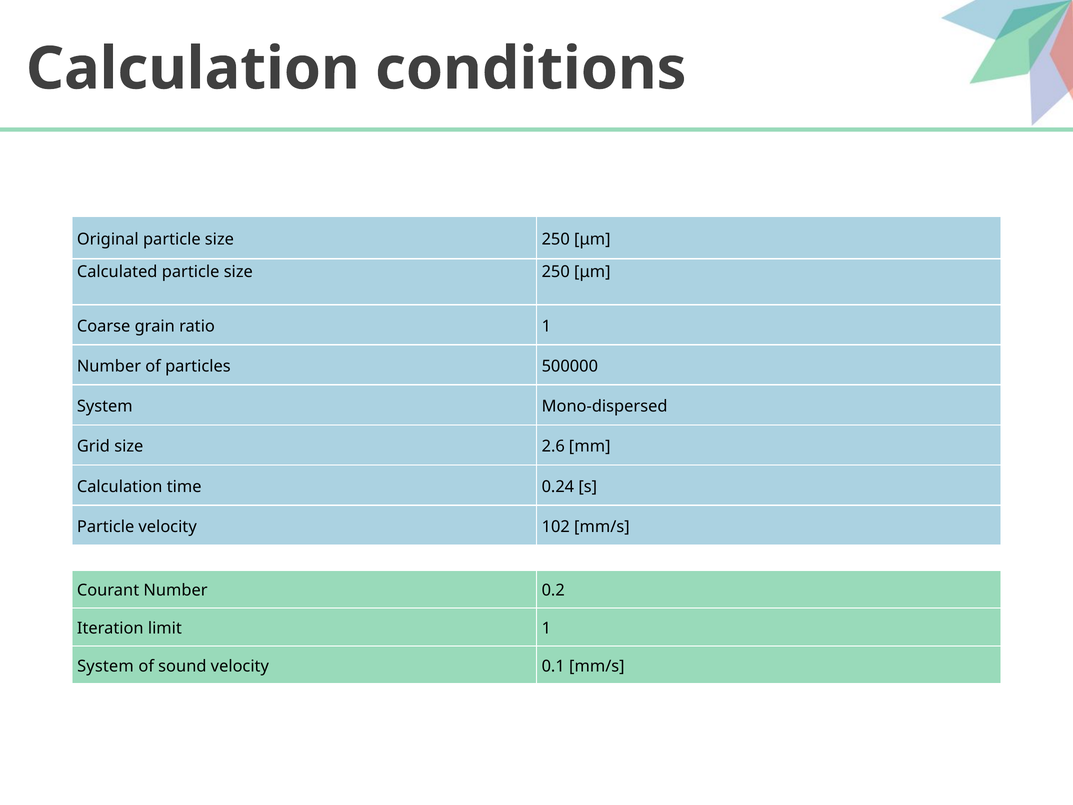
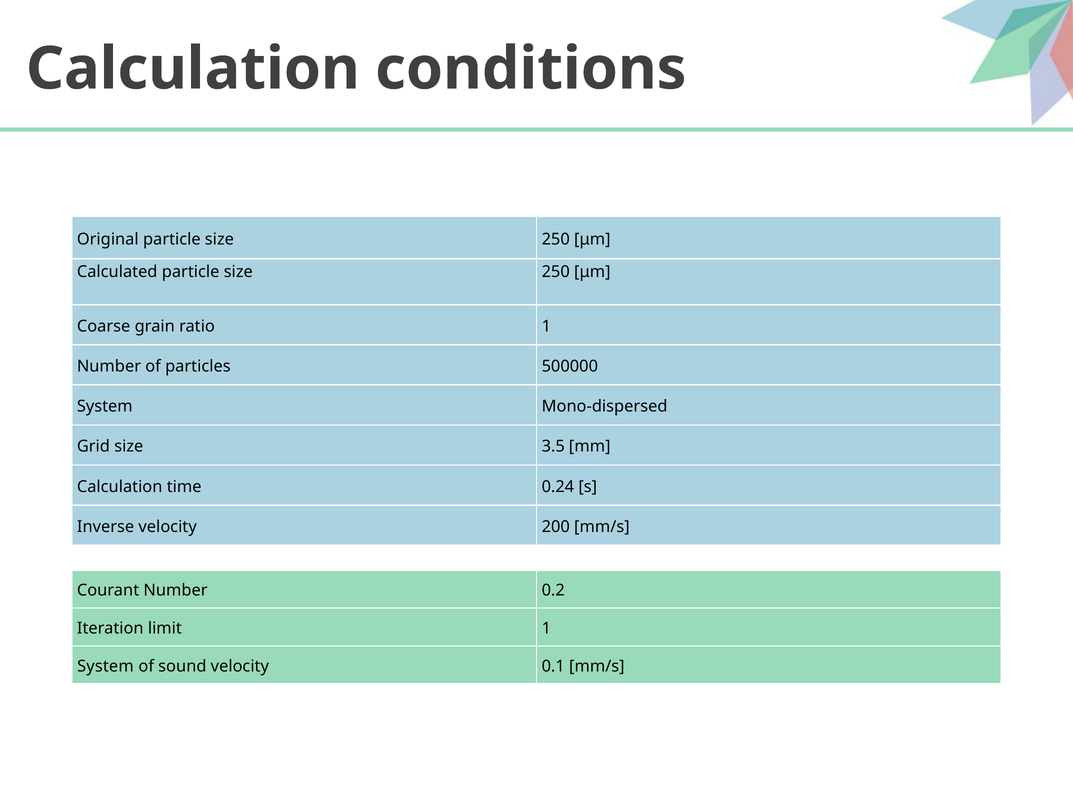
2.6: 2.6 -> 3.5 (553, 446)
Particle: Particle -> Inverse (106, 527)
102: 102 -> 200 (556, 527)
